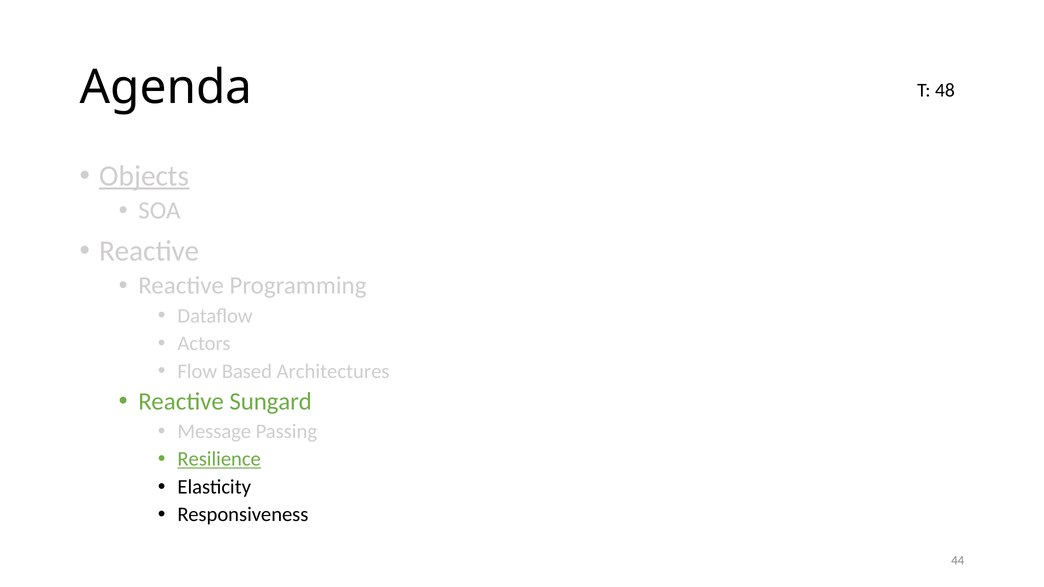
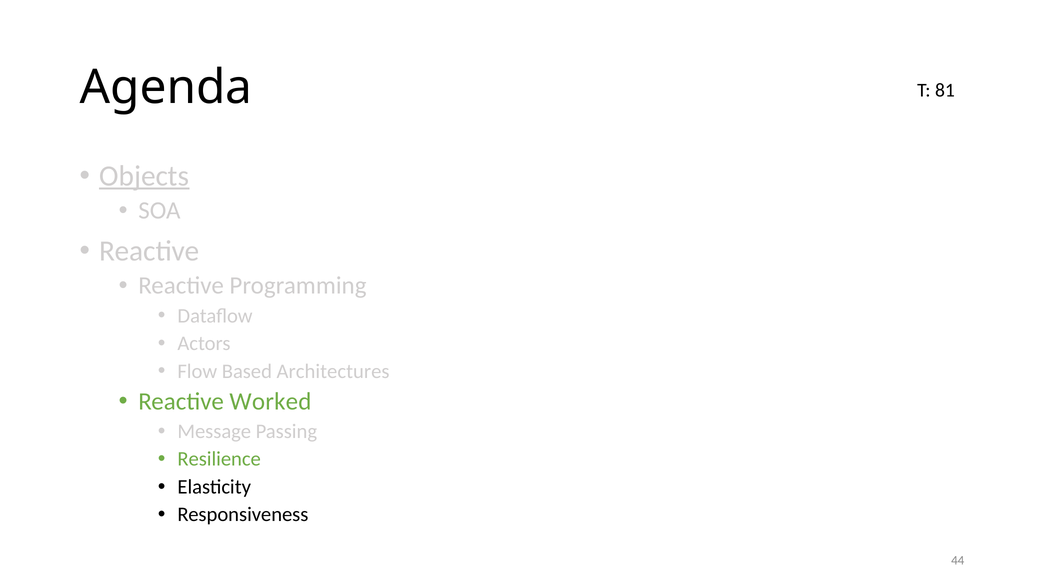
48: 48 -> 81 (945, 90)
Sungard: Sungard -> Worked (270, 401)
Resilience underline: present -> none (219, 459)
